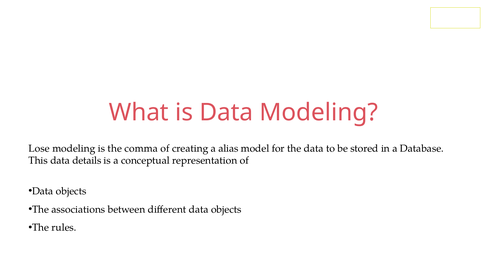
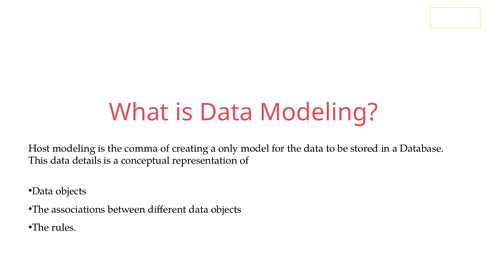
Lose: Lose -> Host (39, 148)
alias: alias -> only (228, 148)
